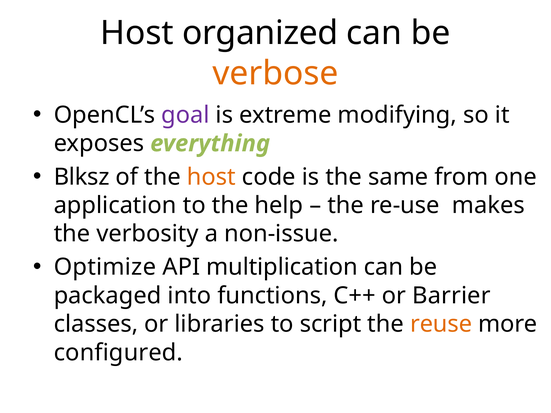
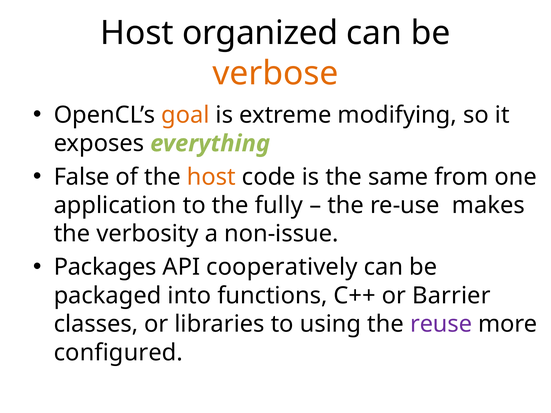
goal colour: purple -> orange (185, 115)
Blksz: Blksz -> False (82, 177)
help: help -> fully (279, 205)
Optimize: Optimize -> Packages (105, 267)
multiplication: multiplication -> cooperatively (282, 267)
script: script -> using (330, 324)
reuse colour: orange -> purple (441, 324)
